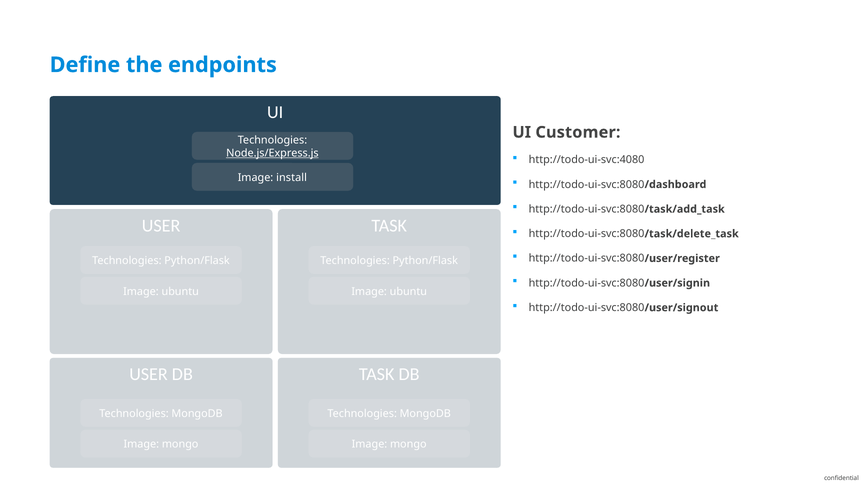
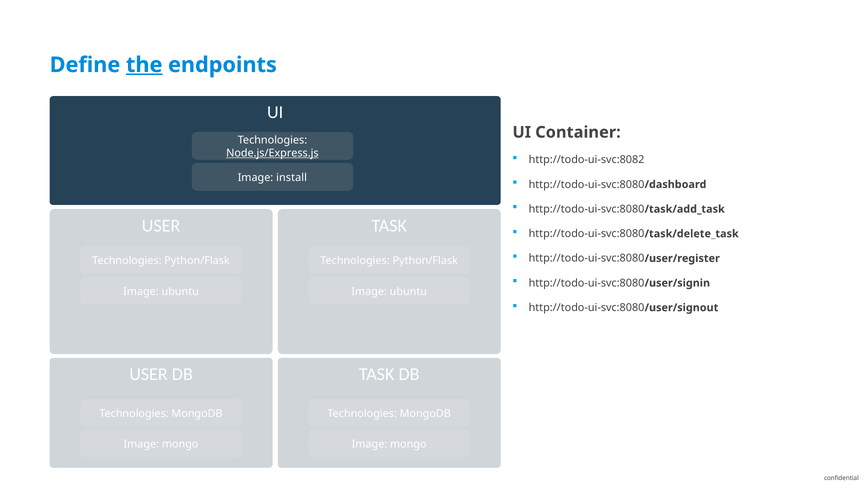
the underline: none -> present (144, 65)
Customer: Customer -> Container (578, 132)
http://todo-ui-svc:4080: http://todo-ui-svc:4080 -> http://todo-ui-svc:8082 (587, 160)
